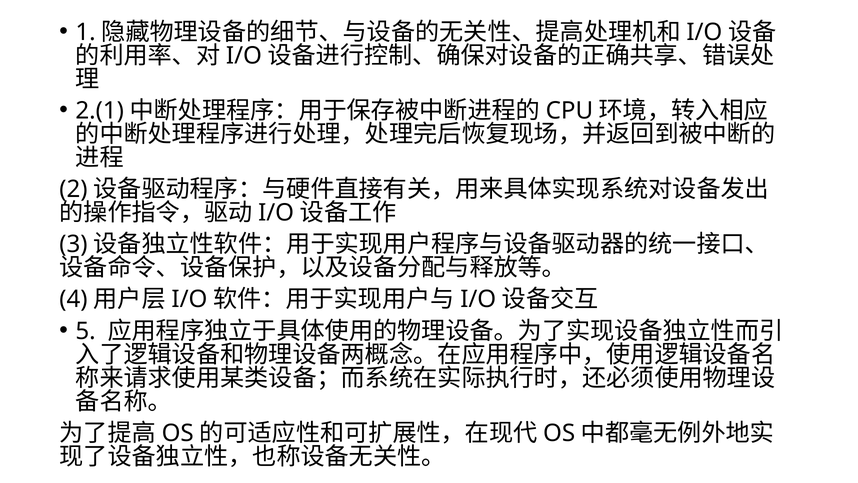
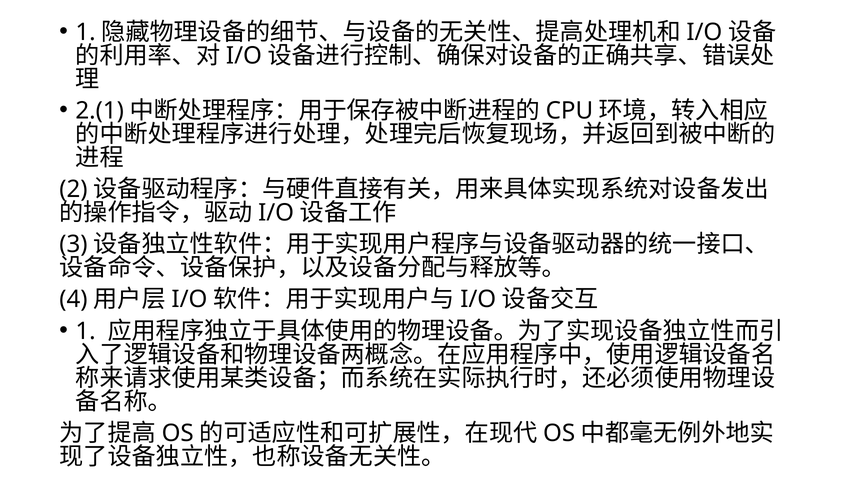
5: 5 -> 1 (86, 331)
